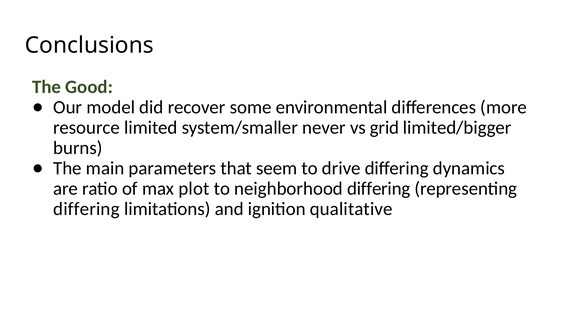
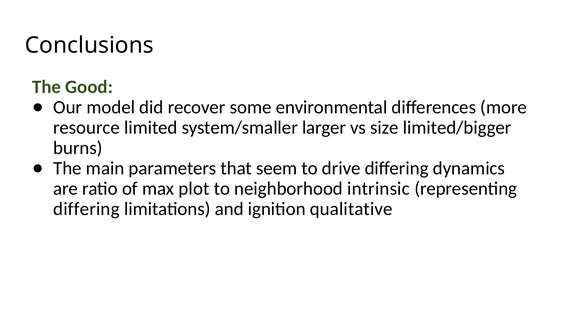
never: never -> larger (324, 128)
grid: grid -> size (384, 128)
neighborhood differing: differing -> intrinsic (378, 189)
